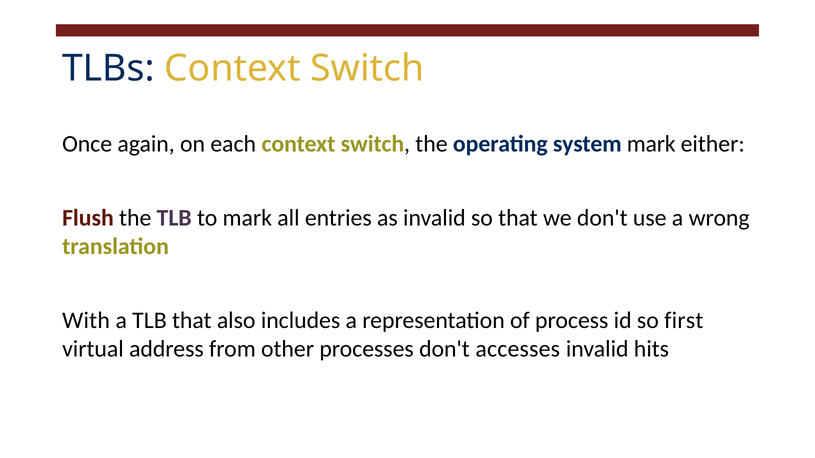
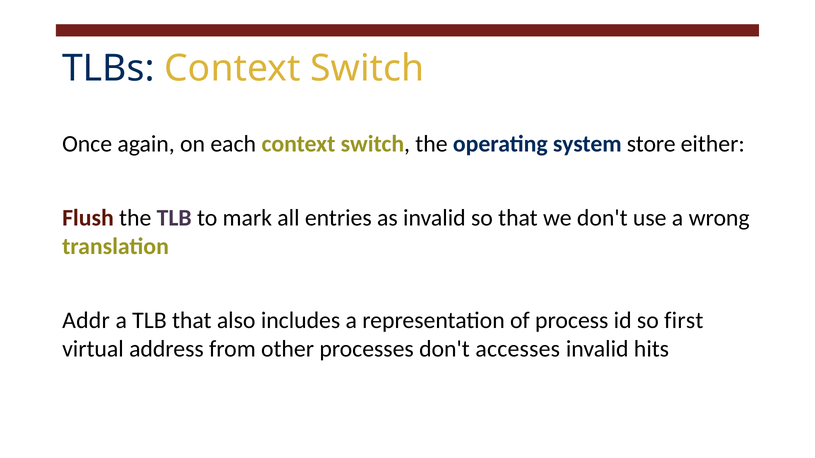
system mark: mark -> store (651, 144)
With: With -> Addr (86, 321)
